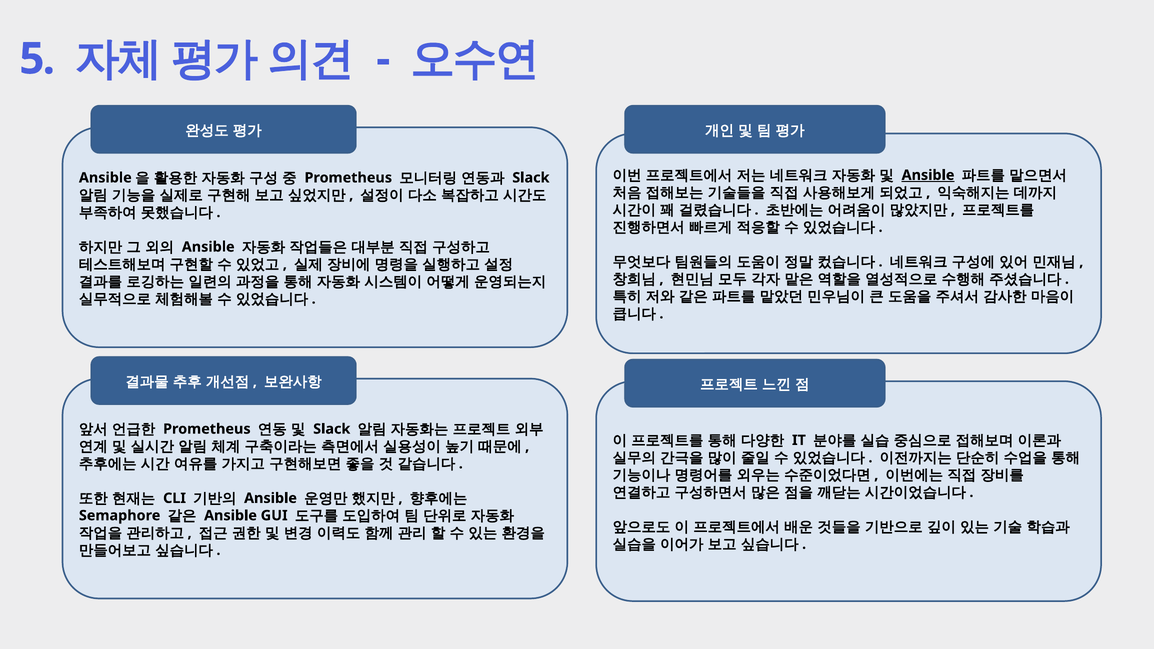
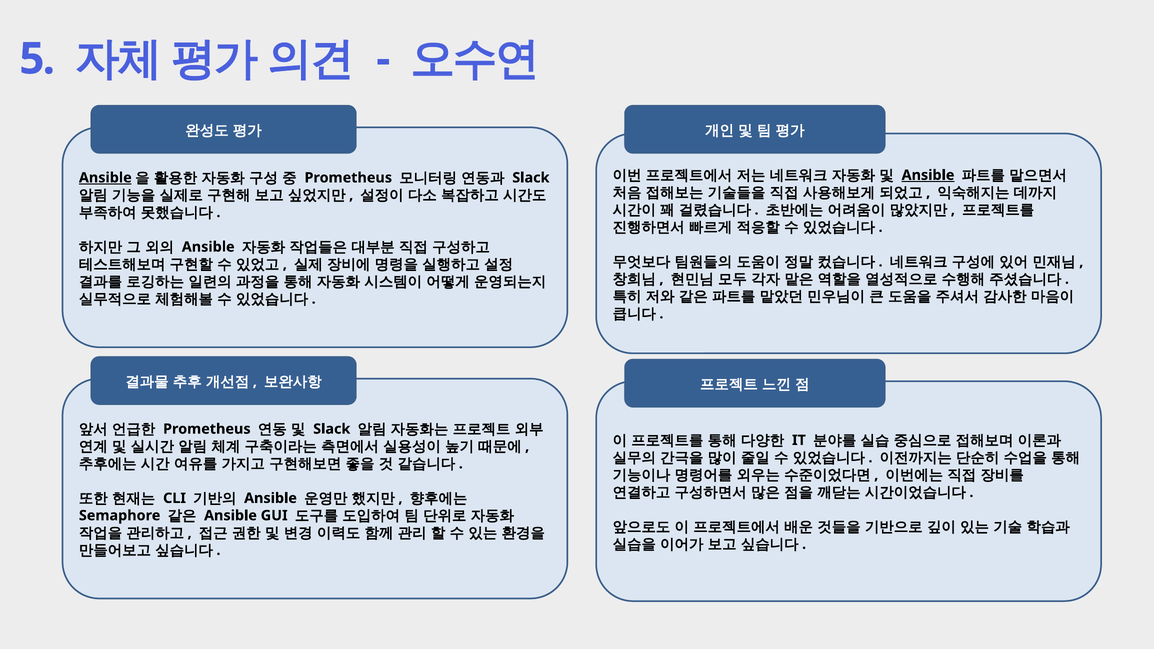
Ansible underline: none -> present (105, 178)
